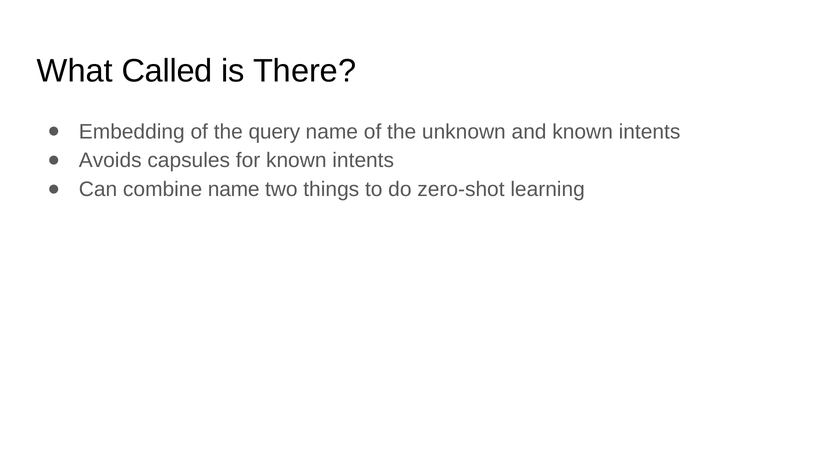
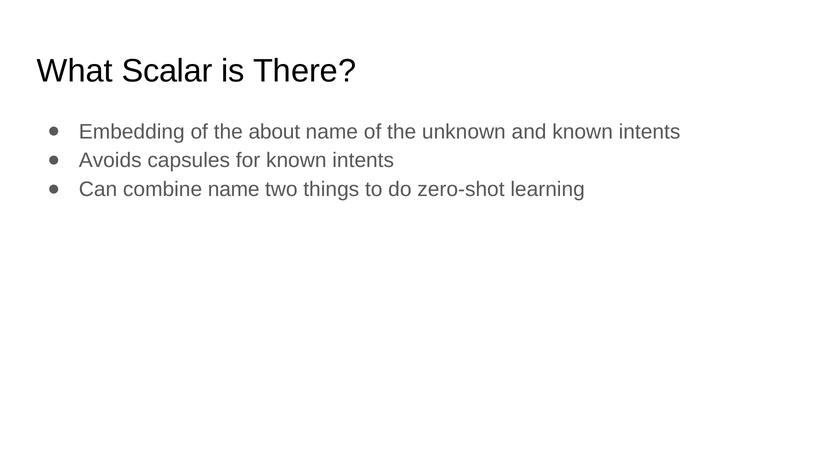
Called: Called -> Scalar (167, 71)
query: query -> about (274, 132)
